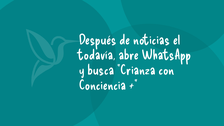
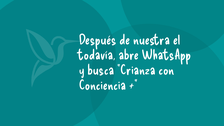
noticias: noticias -> nuestra (152, 40)
